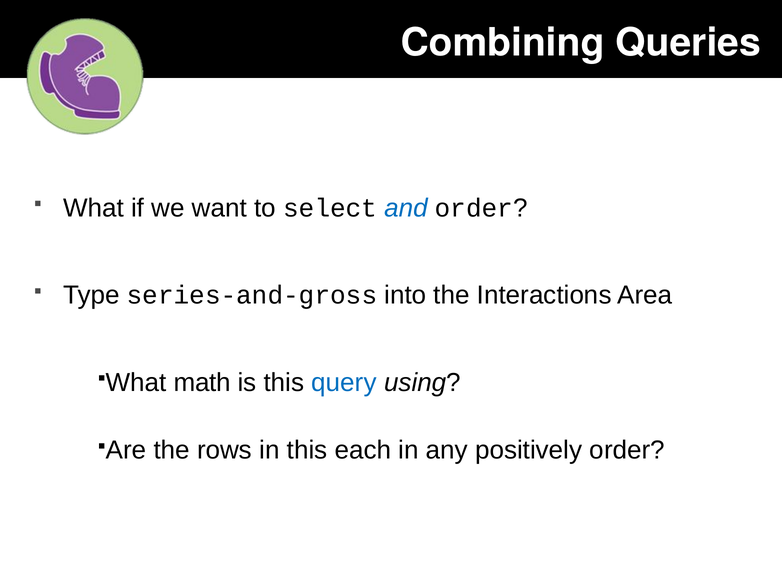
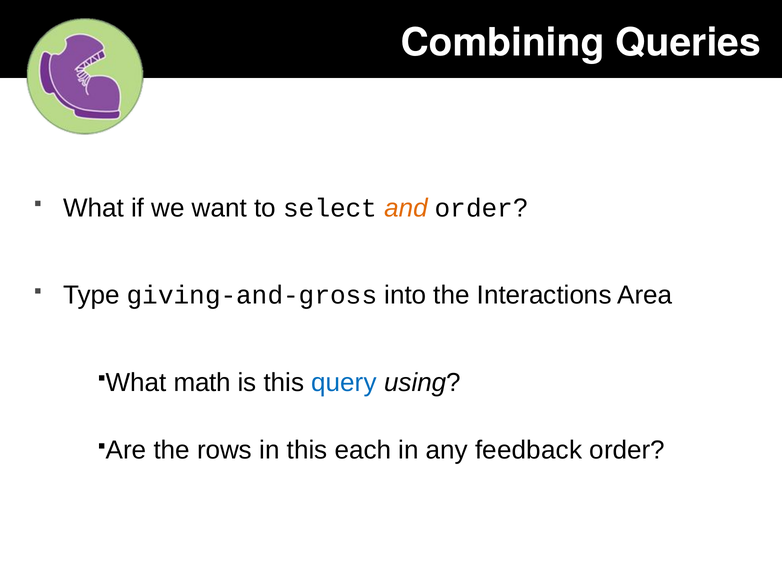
and colour: blue -> orange (406, 208)
series-and-gross: series-and-gross -> giving-and-gross (252, 295)
positively: positively -> feedback (529, 451)
